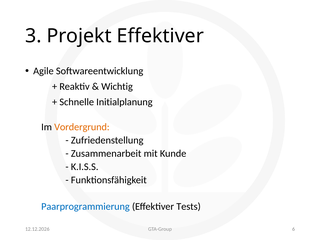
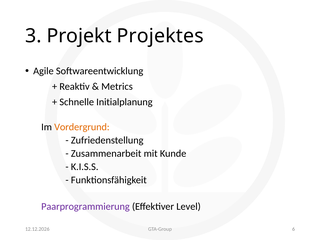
Projekt Effektiver: Effektiver -> Projektes (160, 36)
Wichtig: Wichtig -> Metrics (117, 86)
Paarprogrammierung colour: blue -> purple (85, 206)
Tests: Tests -> Level (189, 206)
